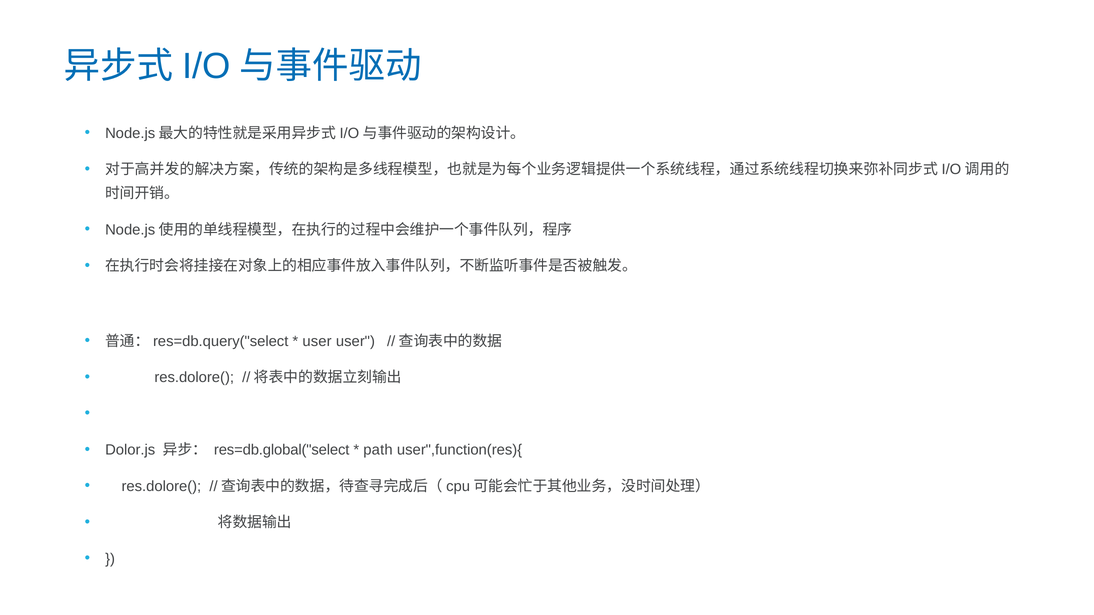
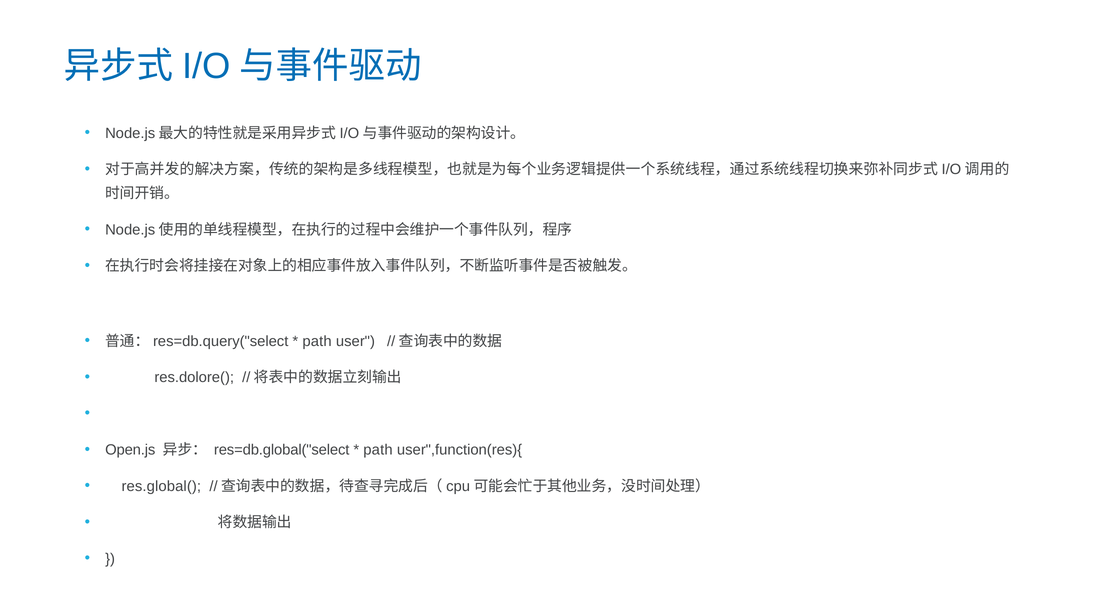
user: user -> path (317, 341)
Dolor.js: Dolor.js -> Open.js (130, 450)
res.dolore(: res.dolore( -> res.global( (161, 486)
